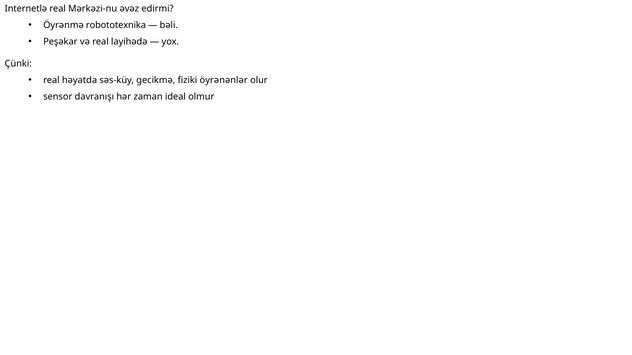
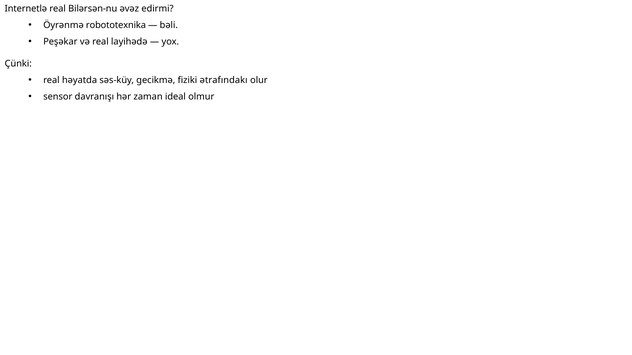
Mərkəzi-nu: Mərkəzi-nu -> Bilərsən-nu (93, 8)
öyrənənlər: öyrənənlər -> ətrafındakı (224, 80)
